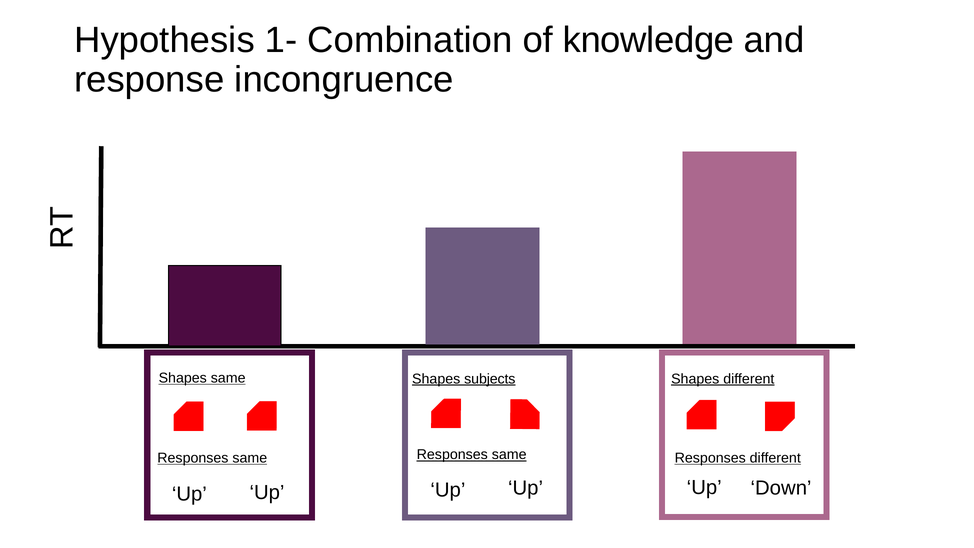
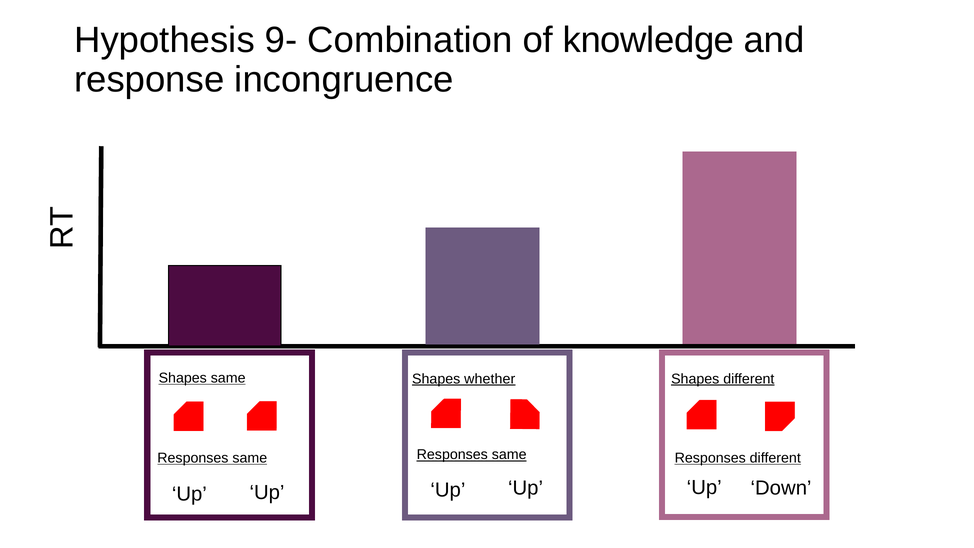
1-: 1- -> 9- (281, 40)
subjects: subjects -> whether (490, 379)
